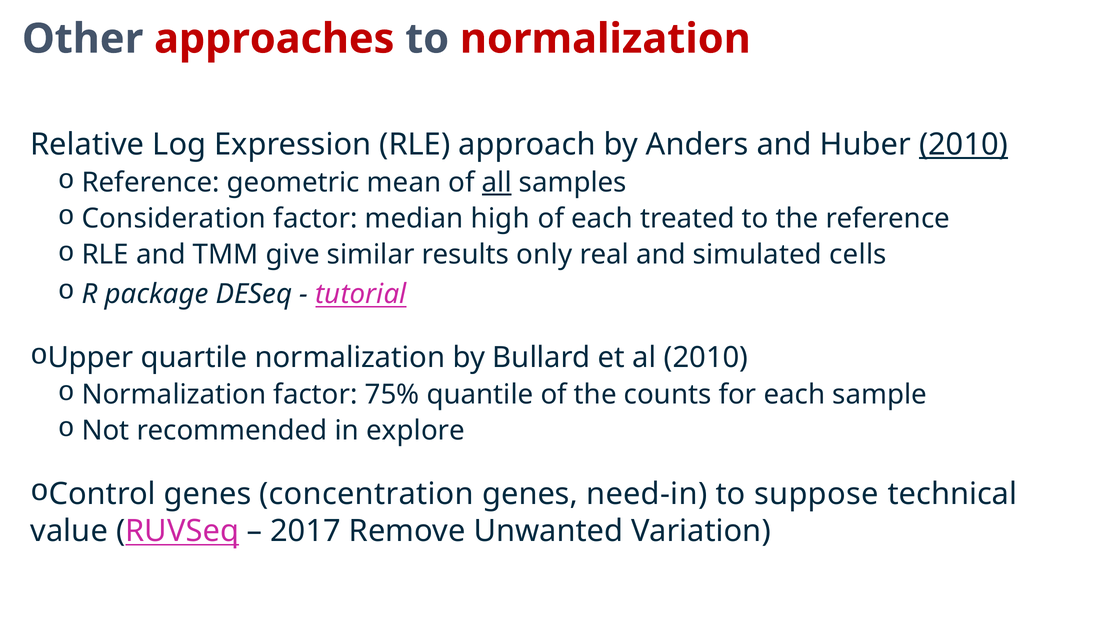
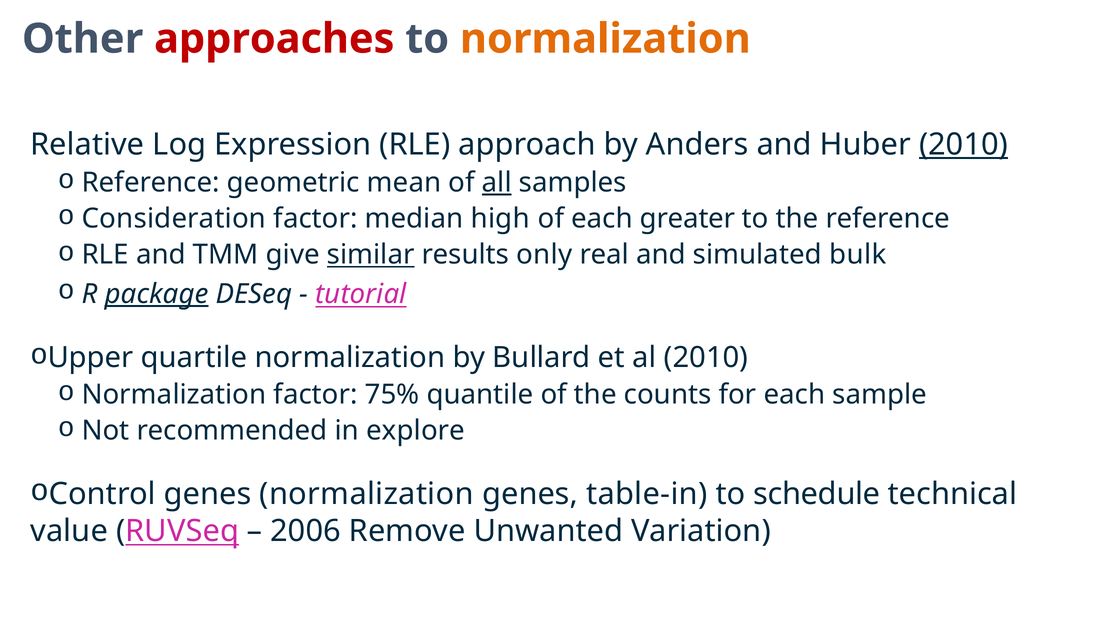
normalization colour: red -> orange (605, 39)
treated: treated -> greater (688, 219)
similar underline: none -> present (371, 255)
cells: cells -> bulk (858, 255)
package underline: none -> present (157, 294)
genes concentration: concentration -> normalization (367, 494)
need-in: need-in -> table-in (647, 494)
suppose: suppose -> schedule (817, 494)
2017: 2017 -> 2006 (306, 531)
